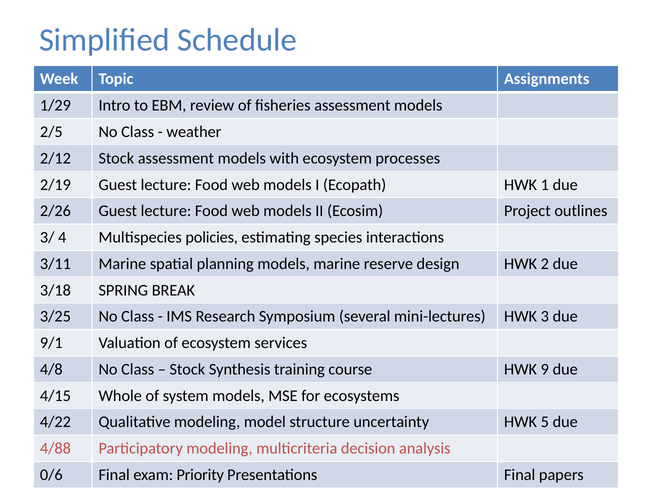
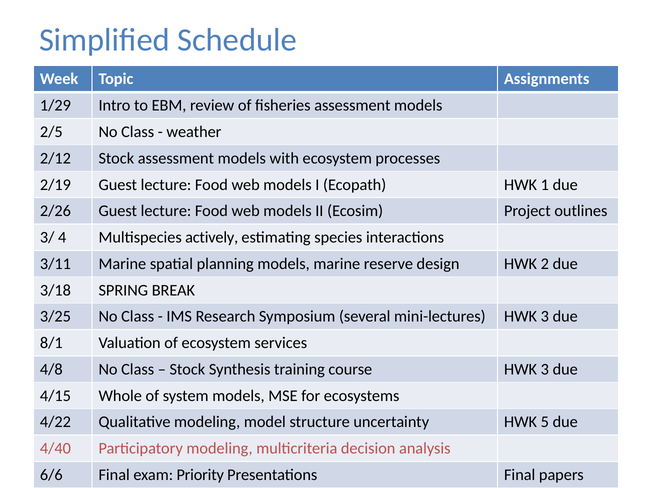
policies: policies -> actively (212, 238)
9/1: 9/1 -> 8/1 (51, 343)
course HWK 9: 9 -> 3 (545, 370)
4/88: 4/88 -> 4/40 (55, 449)
0/6: 0/6 -> 6/6 (51, 475)
